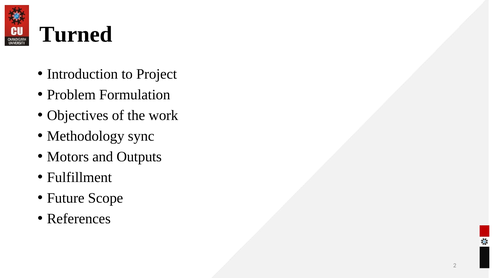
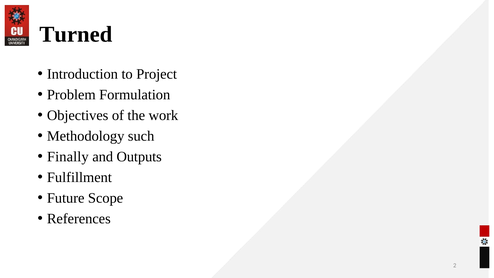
sync: sync -> such (141, 136)
Motors: Motors -> Finally (68, 157)
